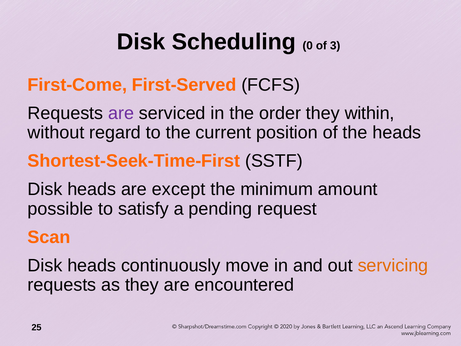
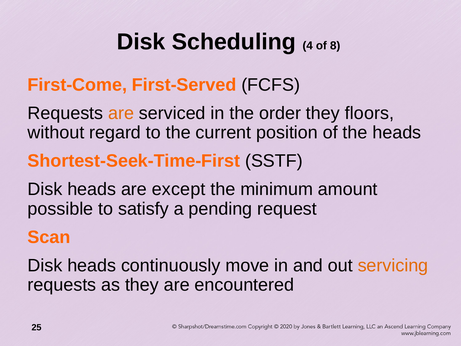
0: 0 -> 4 (308, 46)
3: 3 -> 8 (335, 46)
are colour: purple -> orange (121, 113)
within: within -> floors (369, 113)
